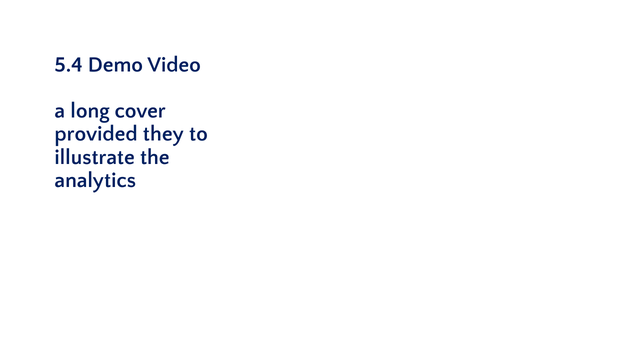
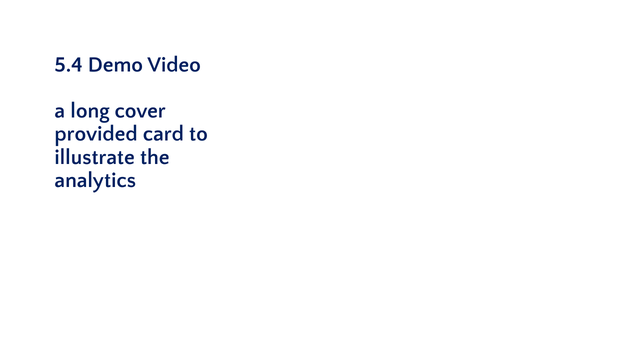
they: they -> card (163, 134)
